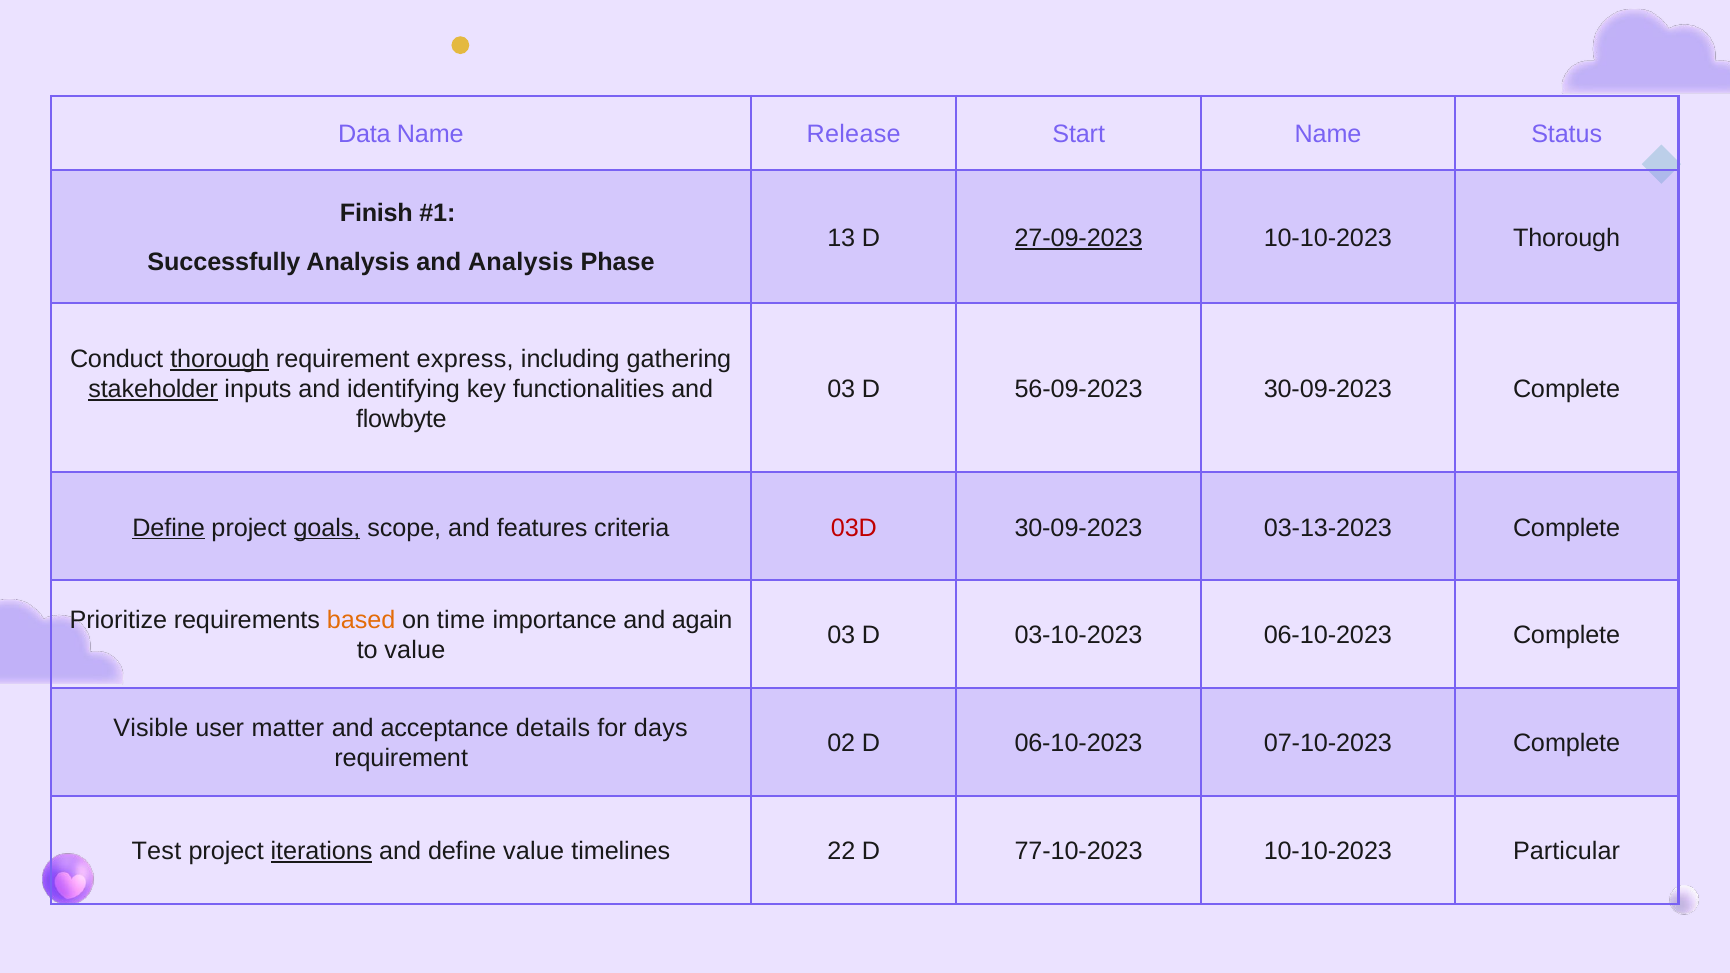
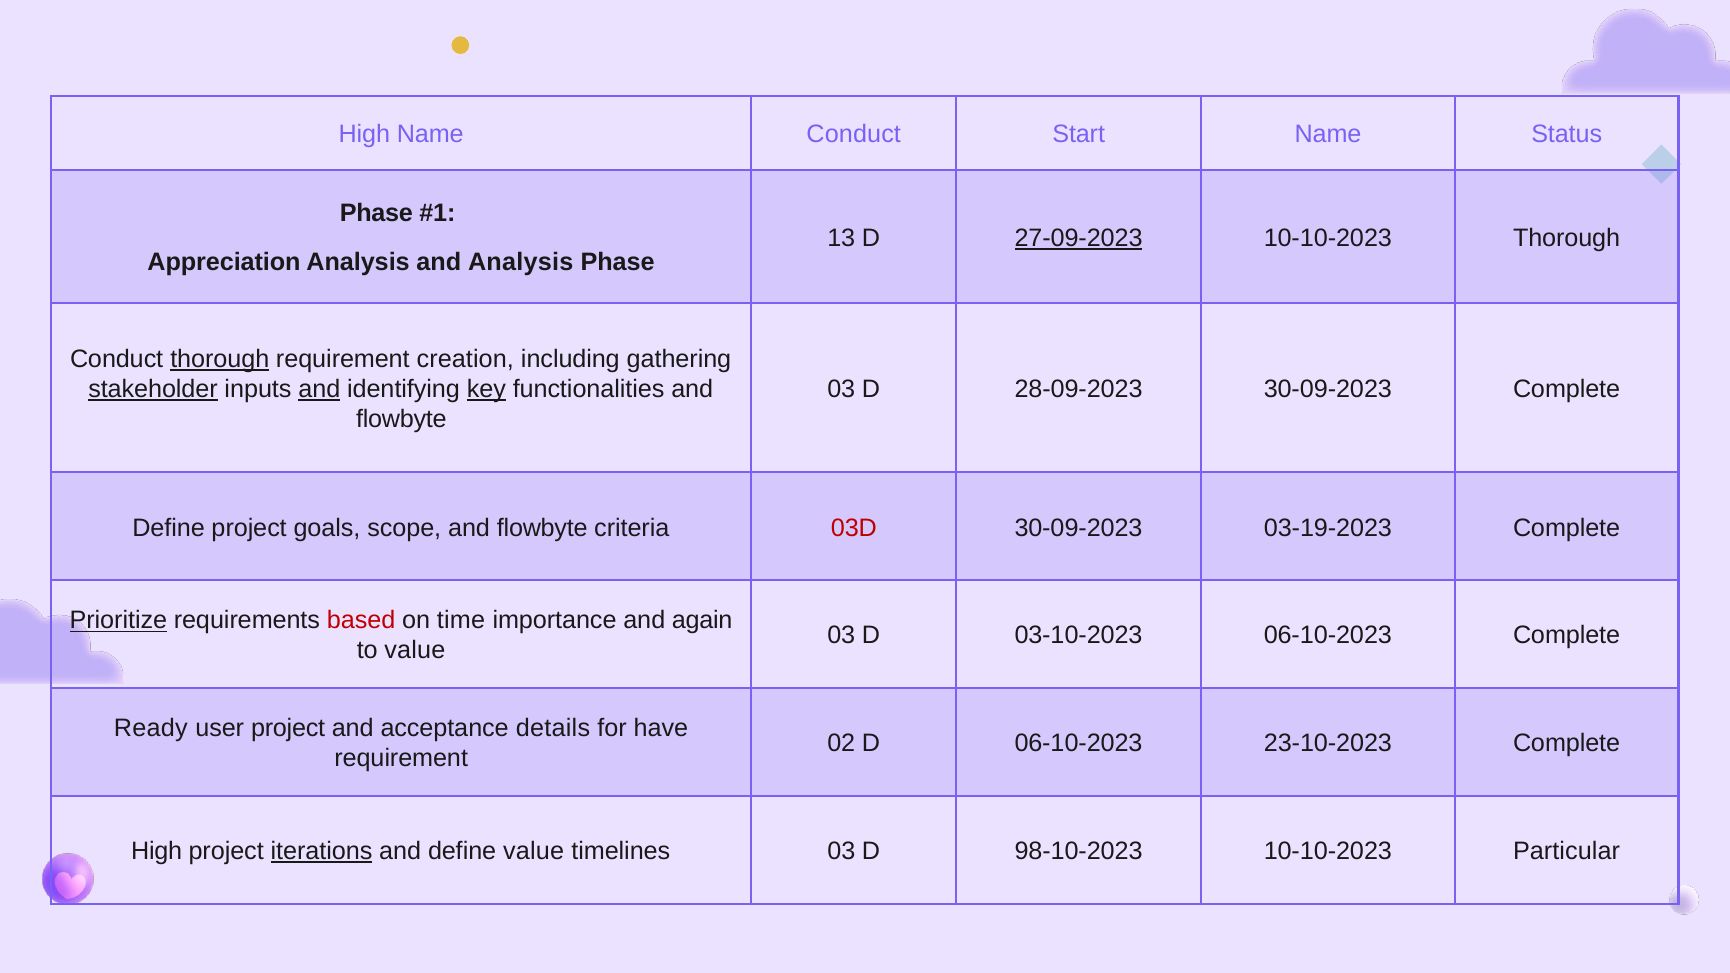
Data: Data -> High (364, 134)
Name Release: Release -> Conduct (854, 134)
Finish: Finish -> Phase (376, 214)
Successfully: Successfully -> Appreciation (224, 263)
express: express -> creation (465, 359)
and underline: none -> present (319, 389)
key underline: none -> present (486, 389)
56-09-2023: 56-09-2023 -> 28-09-2023 (1079, 389)
Define underline: present -> none (169, 528)
goals underline: present -> none (327, 528)
scope and features: features -> flowbyte (542, 528)
03-13-2023: 03-13-2023 -> 03-19-2023 (1328, 528)
Prioritize underline: none -> present (118, 621)
based colour: orange -> red (361, 621)
Visible: Visible -> Ready (151, 729)
user matter: matter -> project (288, 729)
days: days -> have (661, 729)
07-10-2023: 07-10-2023 -> 23-10-2023 (1328, 744)
Test: Test -> High (157, 851)
timelines 22: 22 -> 03 (841, 851)
77-10-2023: 77-10-2023 -> 98-10-2023 (1079, 851)
